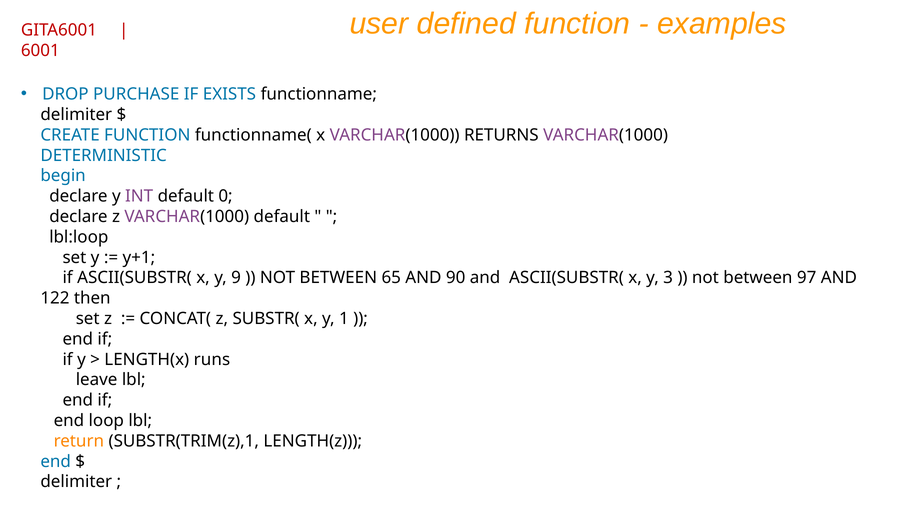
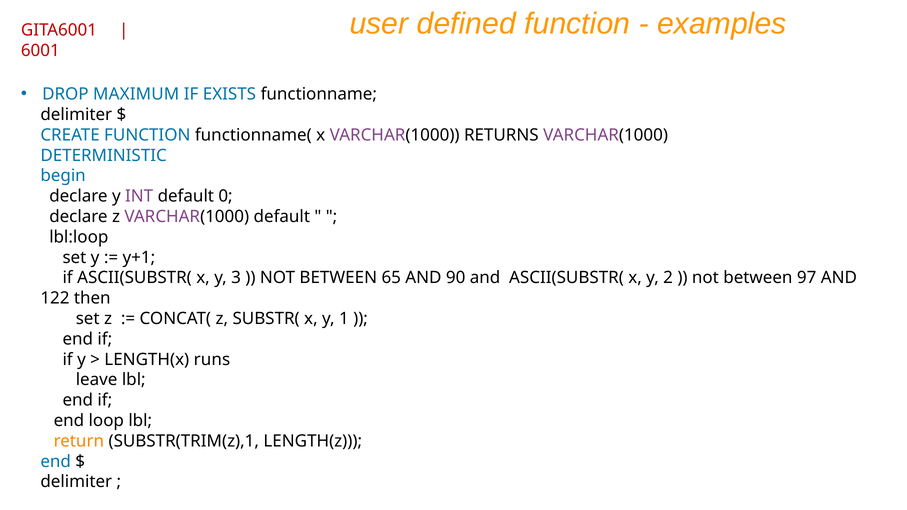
PURCHASE: PURCHASE -> MAXIMUM (136, 94)
9: 9 -> 3 (236, 278)
3: 3 -> 2 (668, 278)
